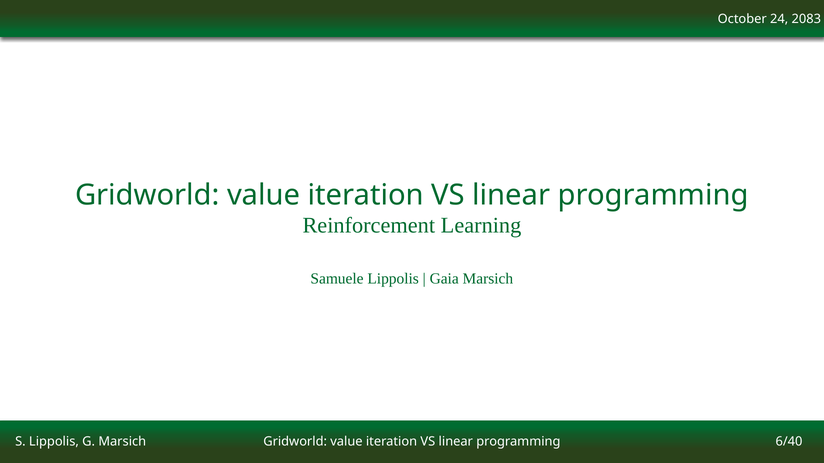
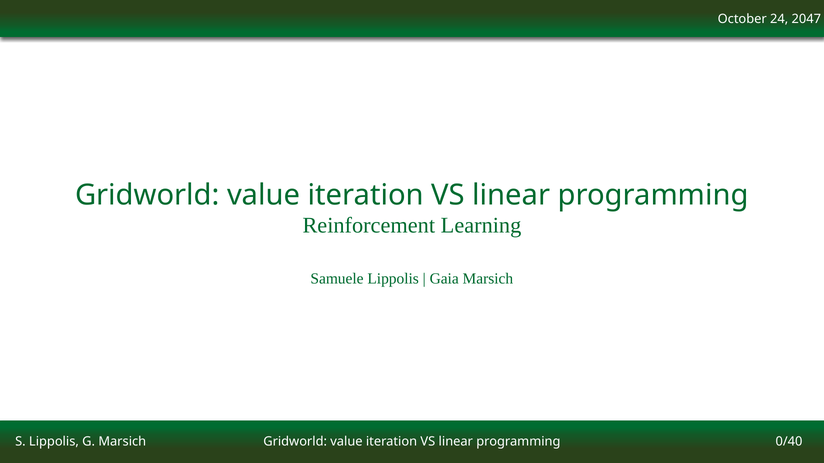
2083: 2083 -> 2047 (806, 19)
6/40: 6/40 -> 0/40 (789, 442)
